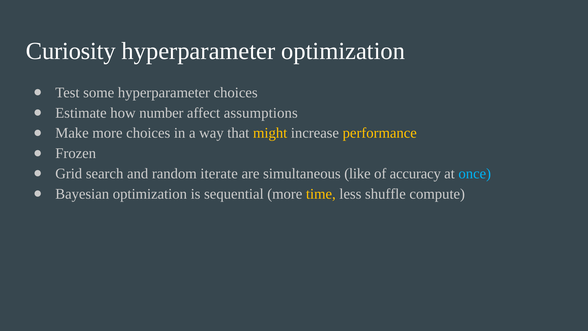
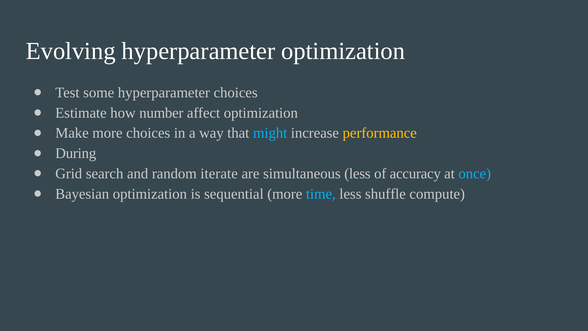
Curiosity: Curiosity -> Evolving (71, 51)
affect assumptions: assumptions -> optimization (261, 113)
might colour: yellow -> light blue (270, 133)
Frozen: Frozen -> During (76, 153)
simultaneous like: like -> less (357, 174)
time colour: yellow -> light blue (321, 194)
